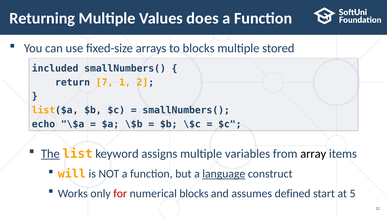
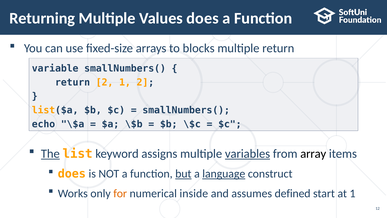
multiple stored: stored -> return (278, 48)
included: included -> variable (55, 68)
return 7: 7 -> 2 (105, 82)
variables underline: none -> present (248, 154)
will: will -> does (72, 174)
but underline: none -> present (183, 174)
for colour: red -> orange (120, 193)
numerical blocks: blocks -> inside (194, 193)
at 5: 5 -> 1 (353, 193)
